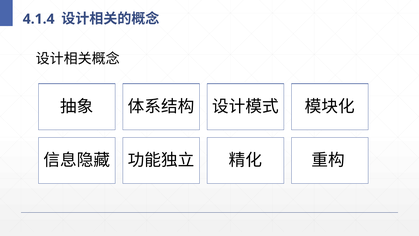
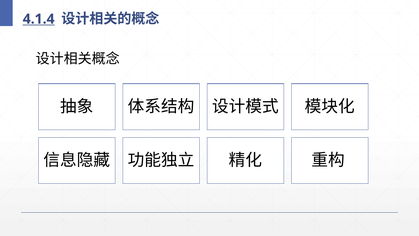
4.1.4 underline: none -> present (39, 19)
